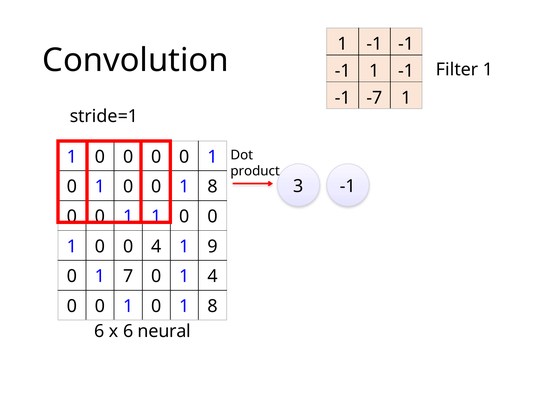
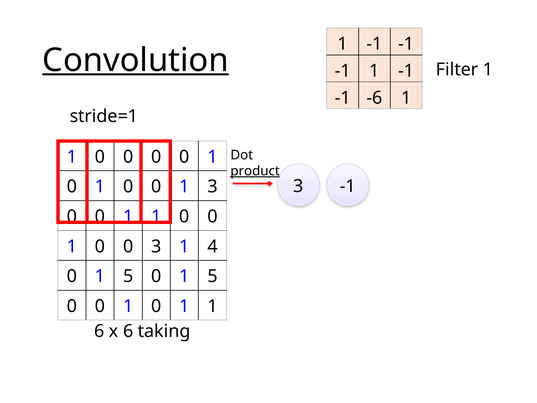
Convolution underline: none -> present (136, 60)
-7: -7 -> -6 (374, 98)
product underline: none -> present (255, 171)
0 0 1 8: 8 -> 3 (213, 187)
0 4: 4 -> 3 (156, 246)
9: 9 -> 4 (213, 246)
7: 7 -> 5 (128, 276)
4: 4 -> 5 (213, 276)
1 0 1 8: 8 -> 1 (213, 306)
neural: neural -> taking (164, 331)
